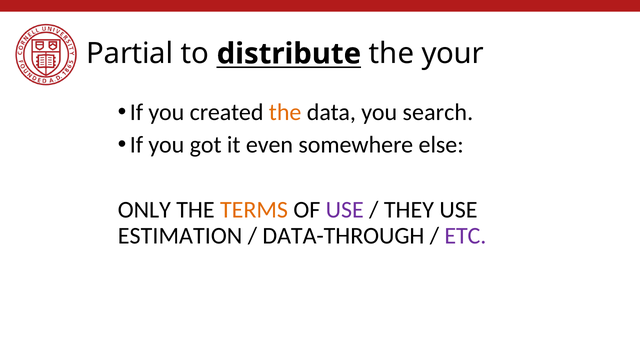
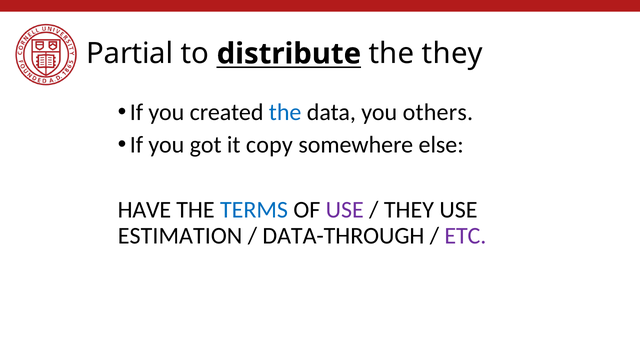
the your: your -> they (452, 54)
the colour: orange -> blue (285, 112)
search: search -> others (438, 112)
even: even -> copy (269, 145)
ONLY: ONLY -> HAVE (144, 210)
TERMS colour: orange -> blue (254, 210)
